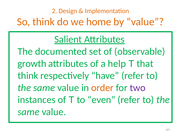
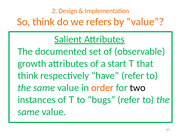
home: home -> refers (99, 22)
help: help -> start (117, 63)
two colour: purple -> black (138, 88)
even: even -> bugs (101, 100)
